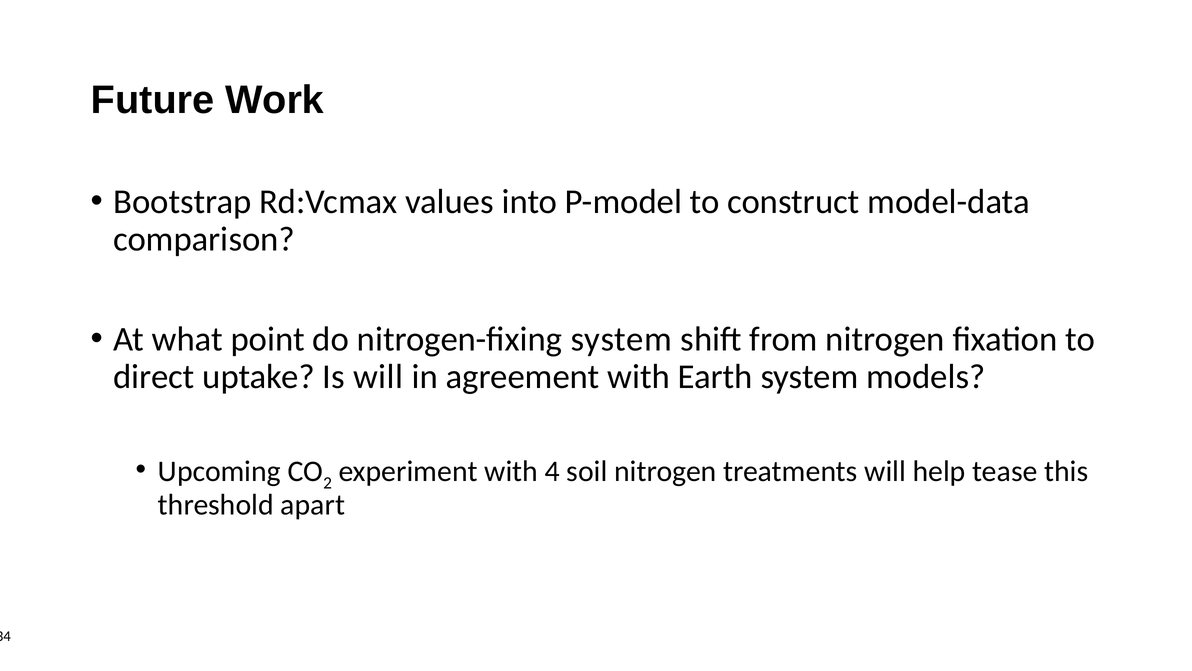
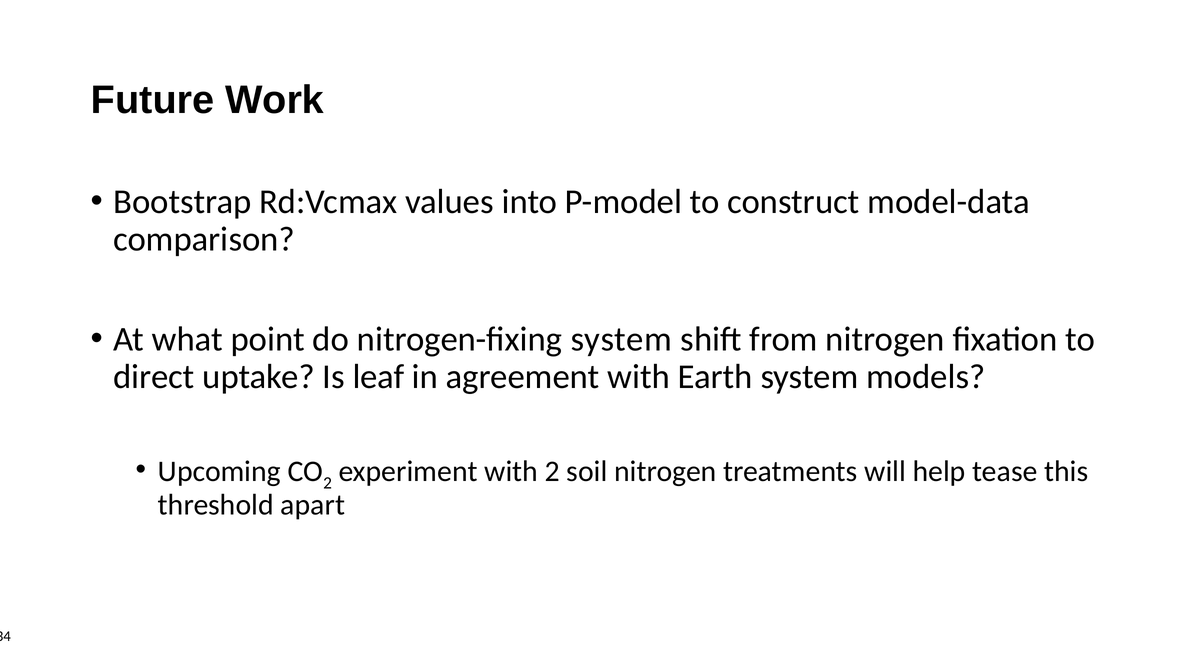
Is will: will -> leaf (378, 377)
with 4: 4 -> 2 (552, 471)
